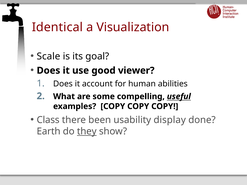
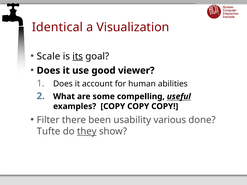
its underline: none -> present (78, 56)
Class: Class -> Filter (48, 120)
display: display -> various (170, 120)
Earth: Earth -> Tufte (48, 132)
